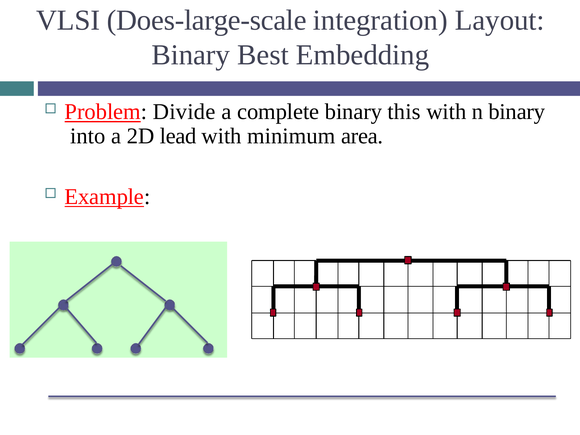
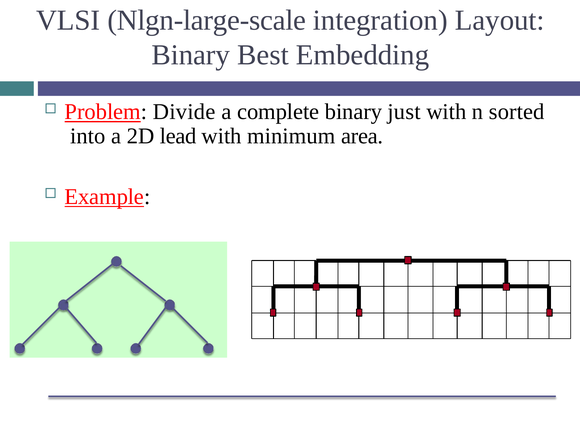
Does-large-scale: Does-large-scale -> Nlgn-large-scale (207, 20)
this: this -> just (404, 112)
n binary: binary -> sorted (517, 112)
